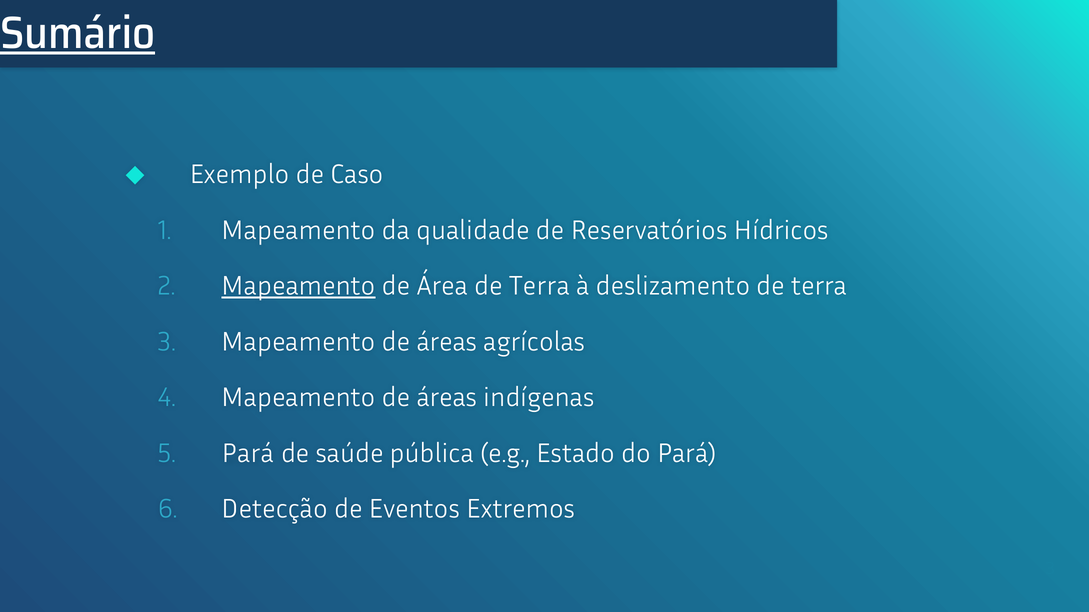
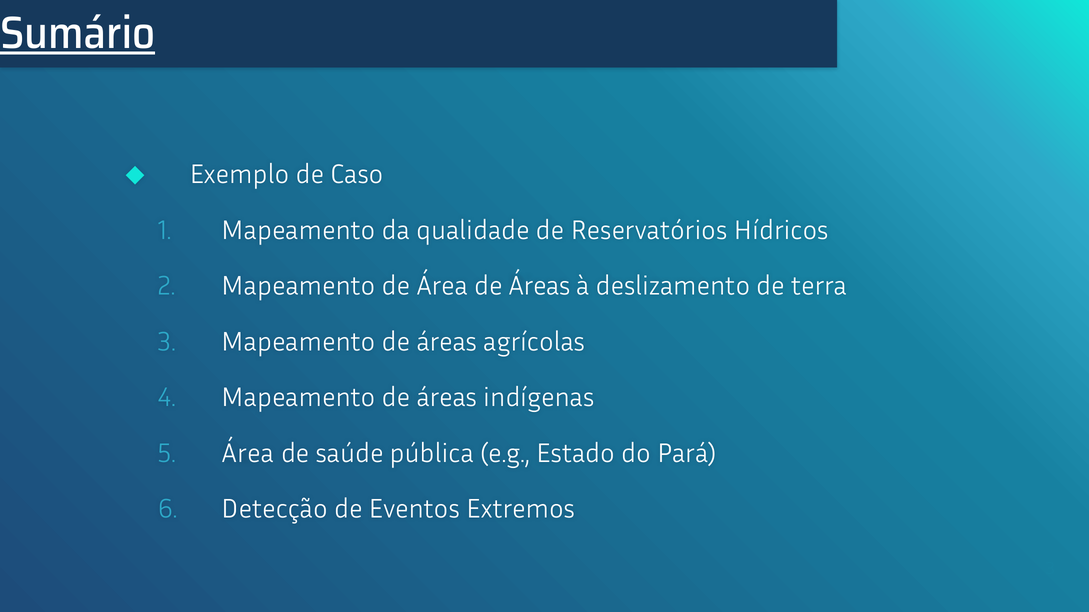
Mapeamento underline: present -> none (298, 286)
Área de Terra: Terra -> Áreas (540, 286)
Pará: Pará -> Área (248, 454)
